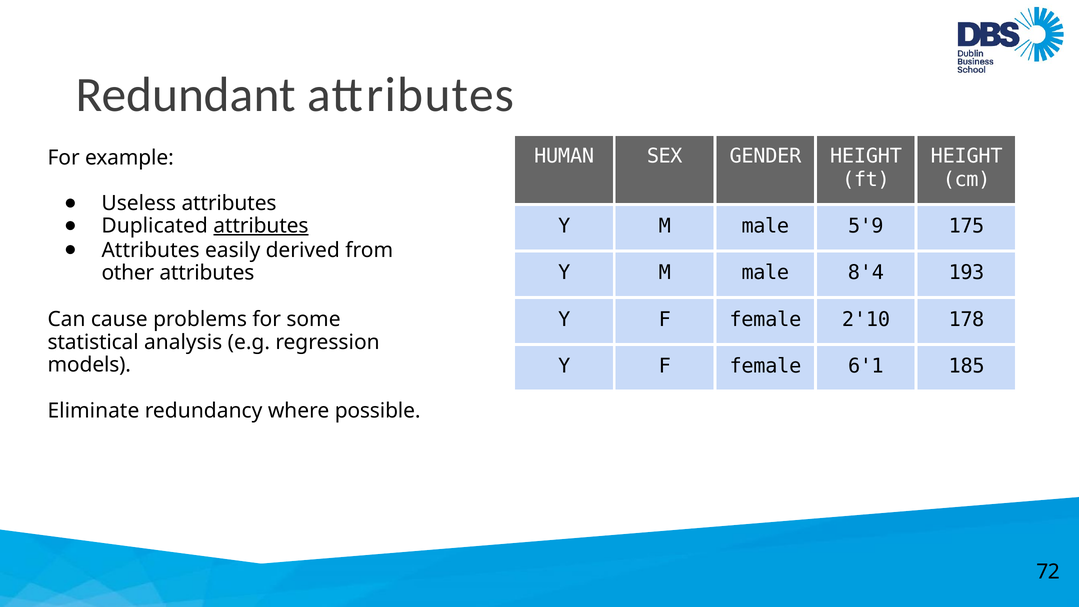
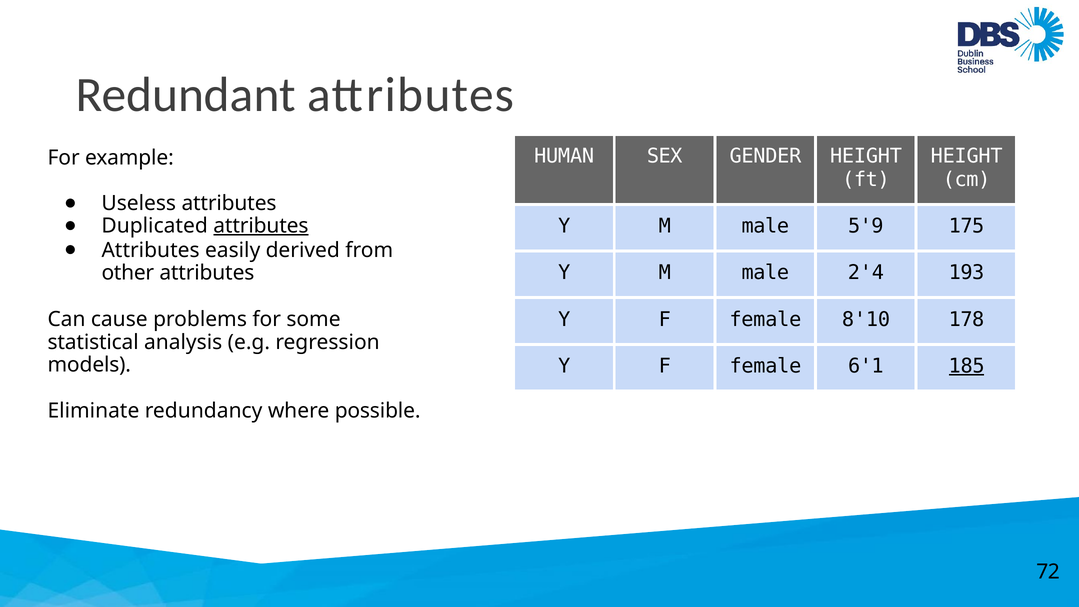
8'4: 8'4 -> 2'4 (866, 273)
2'10: 2'10 -> 8'10 (866, 319)
185 underline: none -> present (967, 366)
